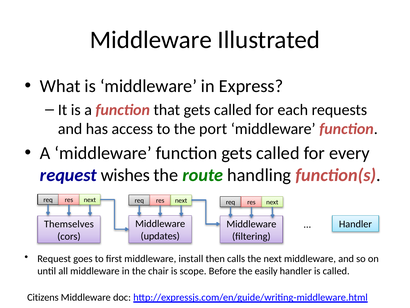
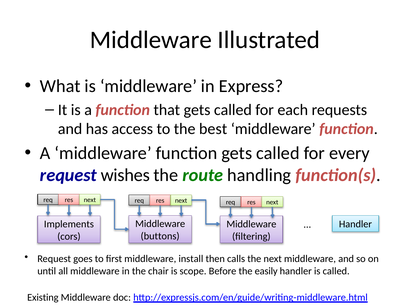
port: port -> best (213, 129)
Themselves: Themselves -> Implements (69, 224)
updates: updates -> buttons (160, 236)
Citizens: Citizens -> Existing (43, 297)
